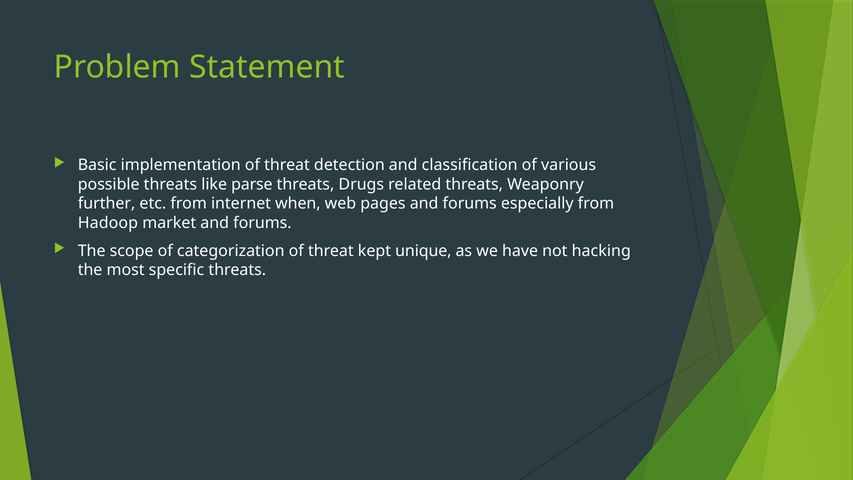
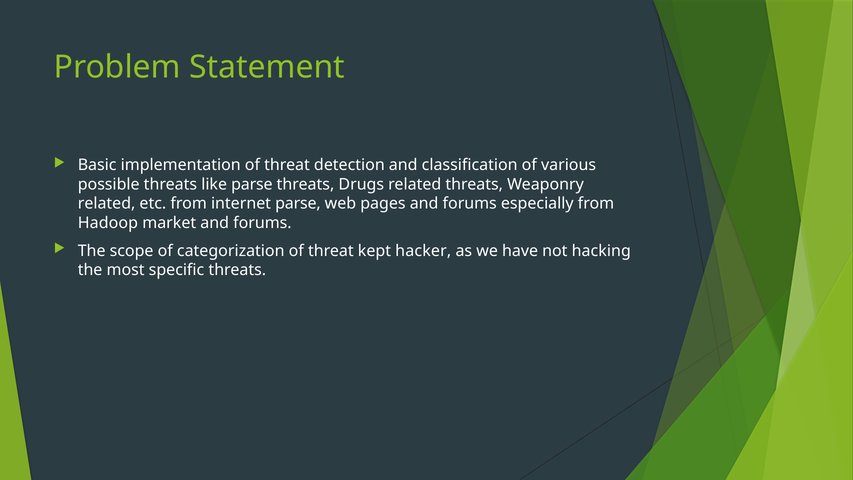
further: further -> related (107, 203)
internet when: when -> parse (298, 203)
unique: unique -> hacker (423, 251)
